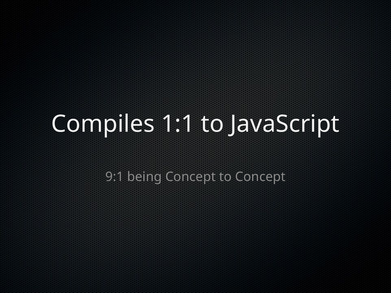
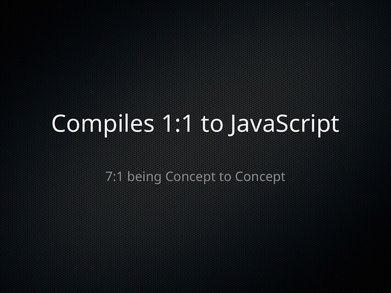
9:1: 9:1 -> 7:1 (115, 177)
